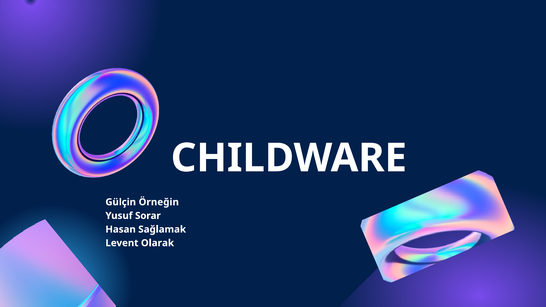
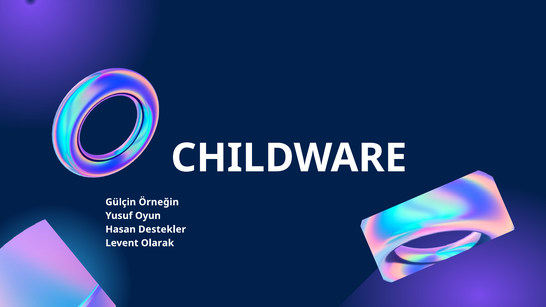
Sorar: Sorar -> Oyun (148, 216)
Sağlamak: Sağlamak -> Destekler (162, 229)
